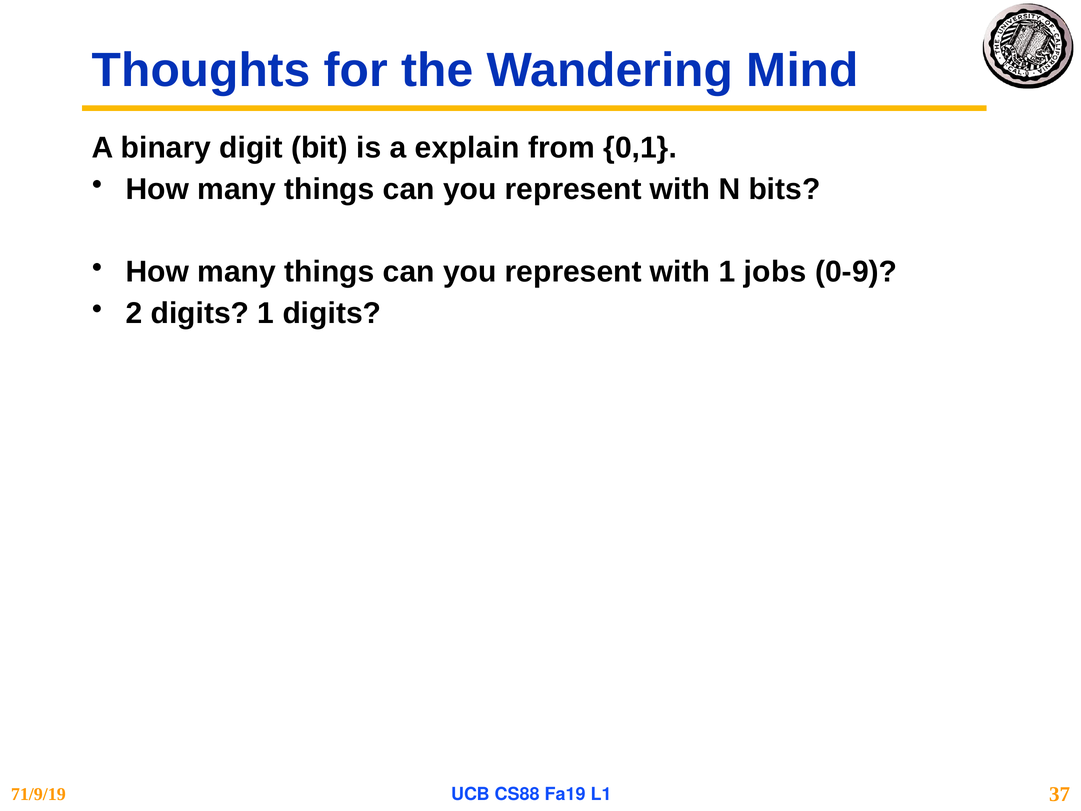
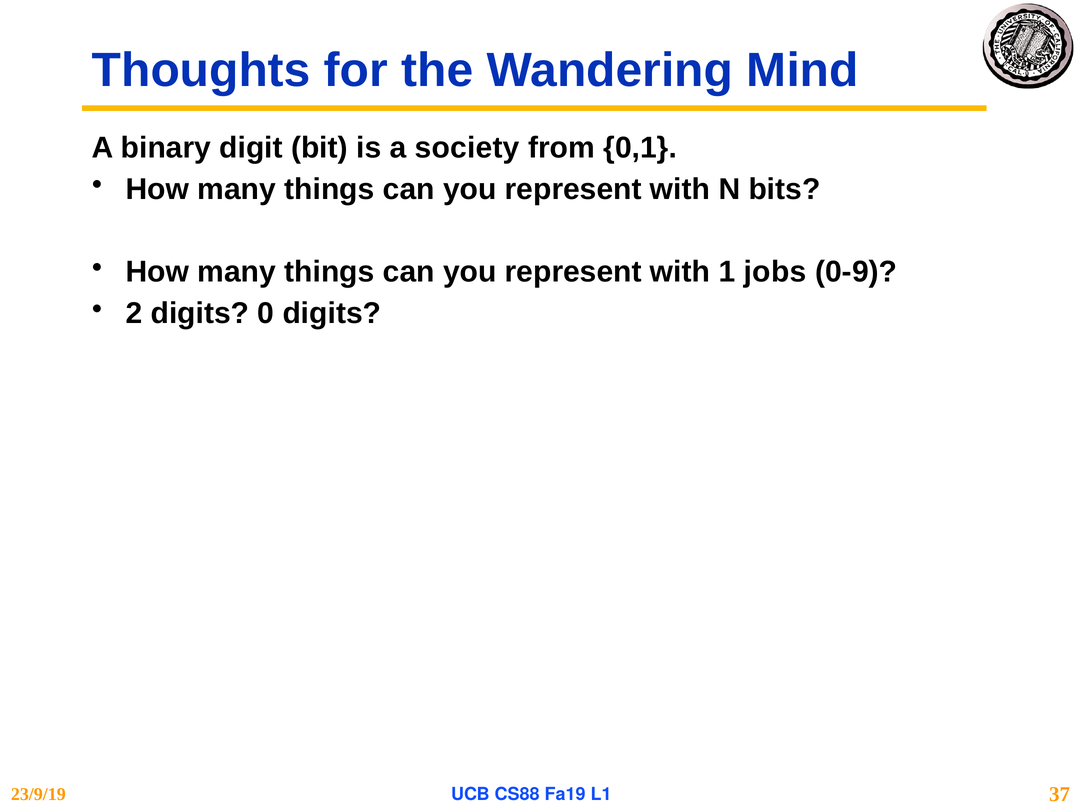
explain: explain -> society (467, 148)
digits 1: 1 -> 0 (266, 313)
71/9/19: 71/9/19 -> 23/9/19 (38, 794)
